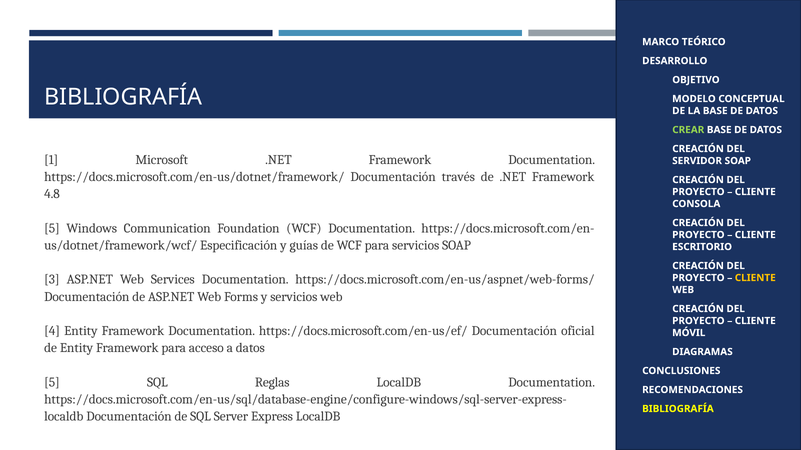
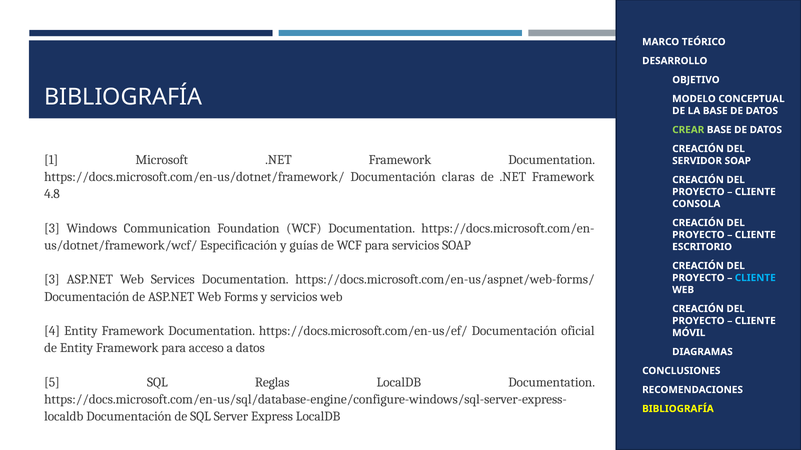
través: través -> claras (458, 177)
5: 5 -> 3 (52, 229)
CLIENTE colour: yellow -> light blue (755, 278)
